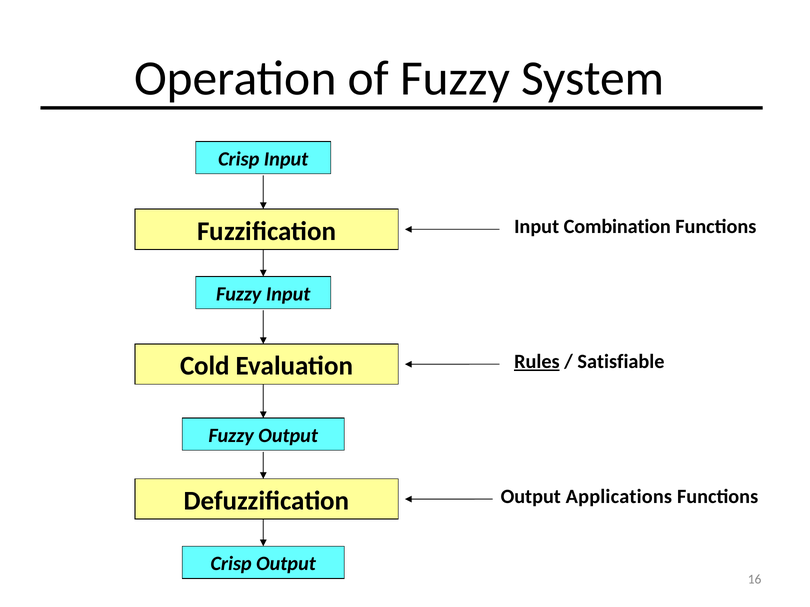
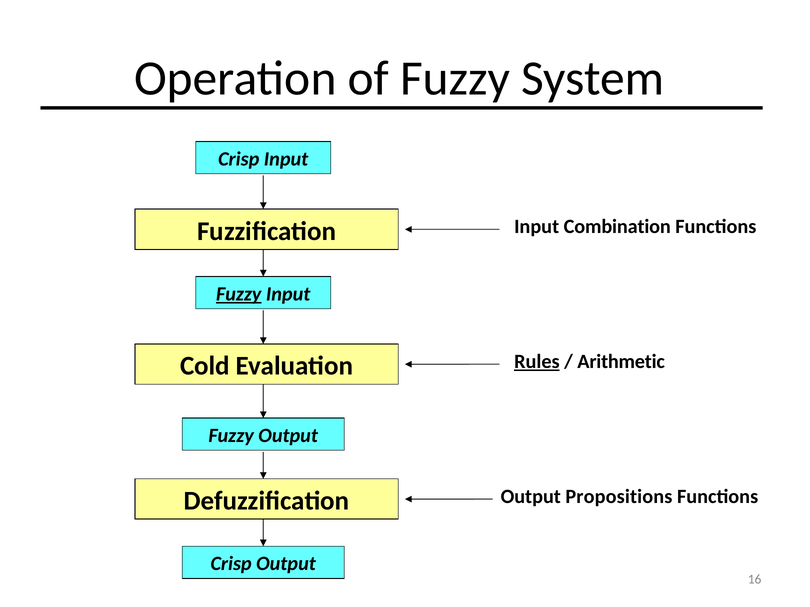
Fuzzy underline: none -> present (239, 294)
Satisfiable: Satisfiable -> Arithmetic (621, 362)
Applications: Applications -> Propositions (619, 497)
